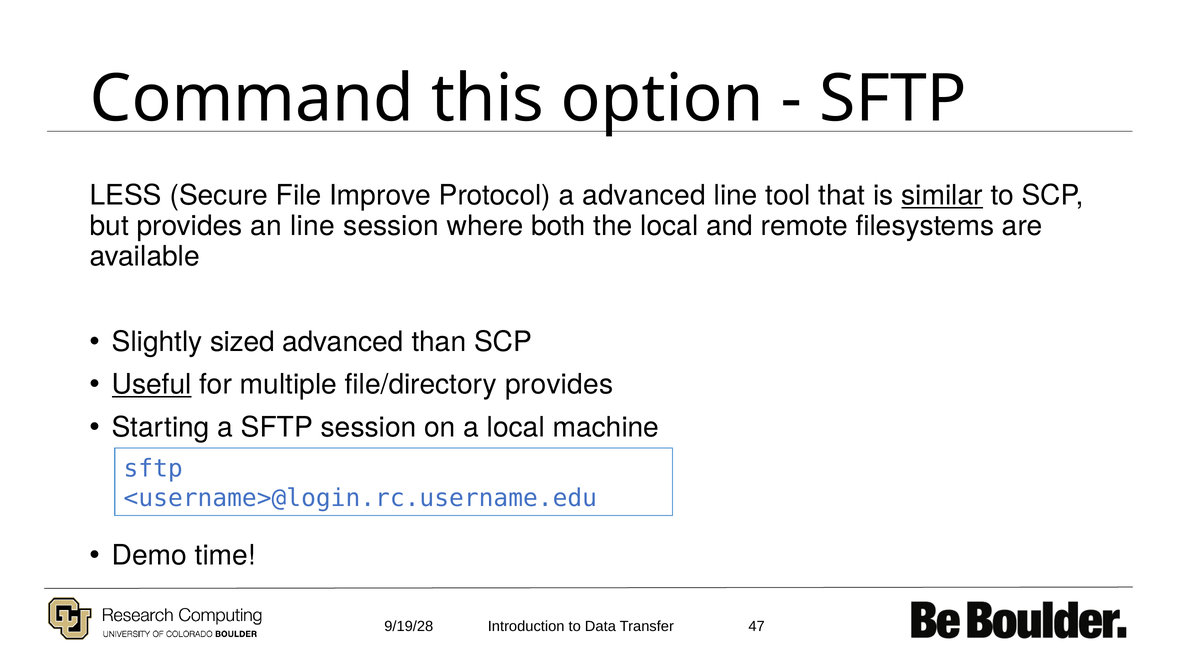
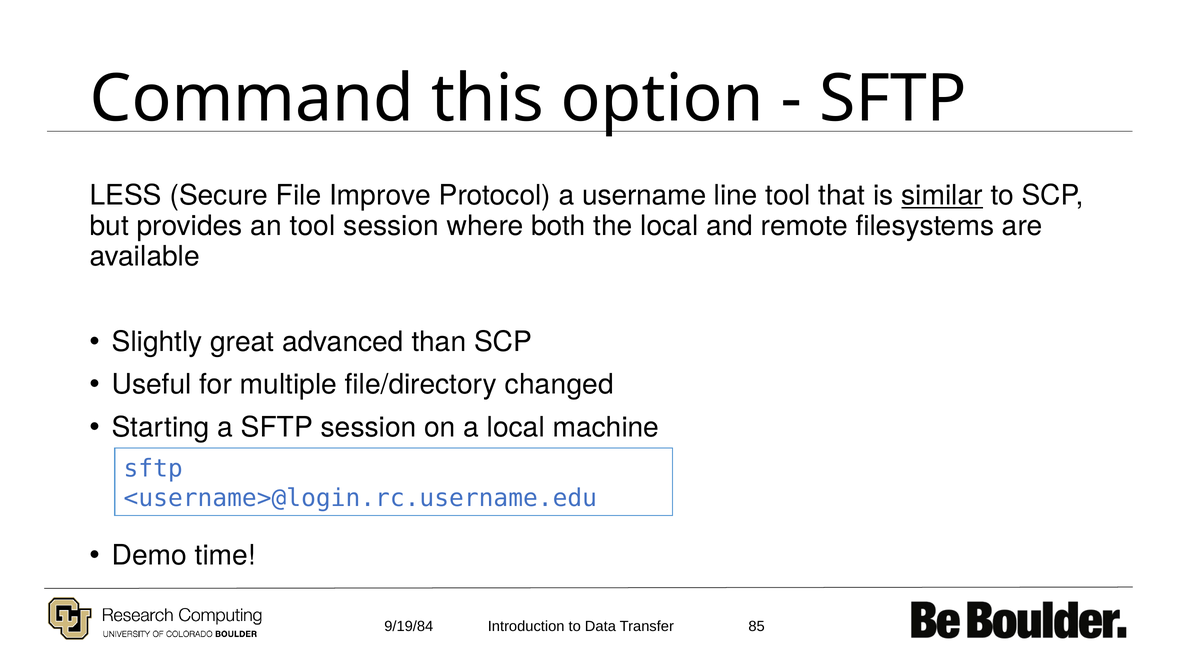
a advanced: advanced -> username (644, 196)
an line: line -> tool (312, 226)
sized: sized -> great (242, 342)
Useful underline: present -> none (152, 385)
file/directory provides: provides -> changed (559, 385)
9/19/28: 9/19/28 -> 9/19/84 (409, 626)
47: 47 -> 85 (757, 626)
